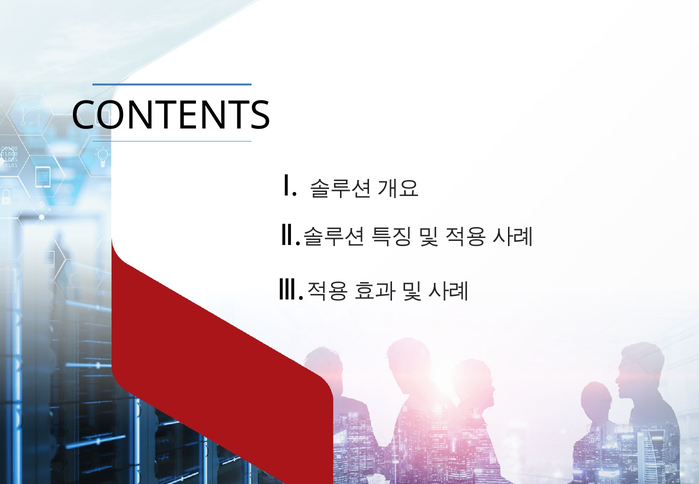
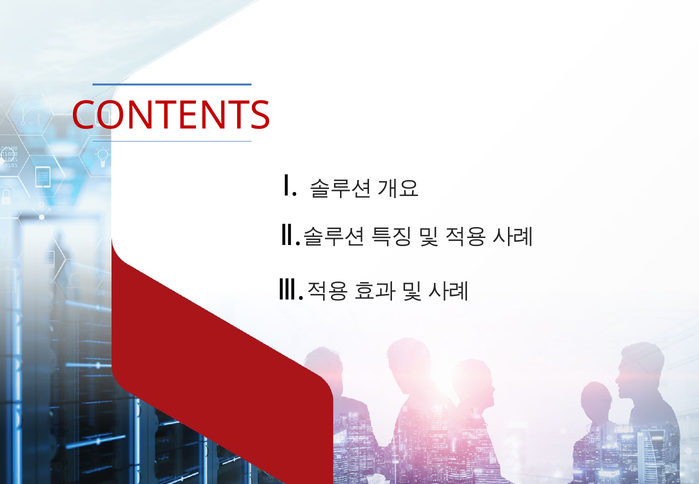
CONTENTS colour: black -> red (171, 116)
